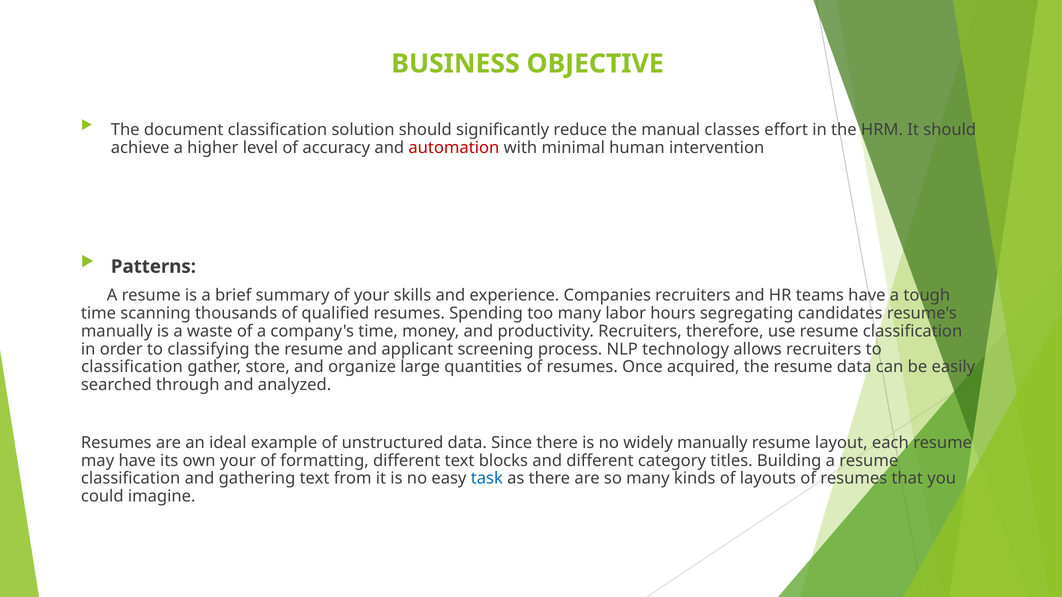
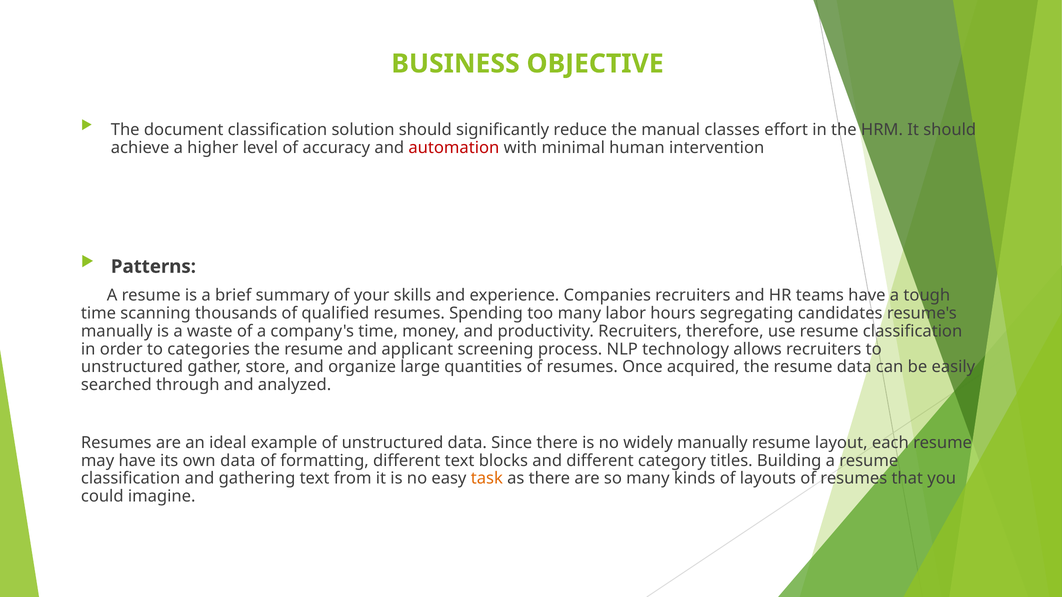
classifying: classifying -> categories (209, 349)
classification: classification -> unstructured (132, 367)
own your: your -> data (238, 461)
task colour: blue -> orange (487, 479)
